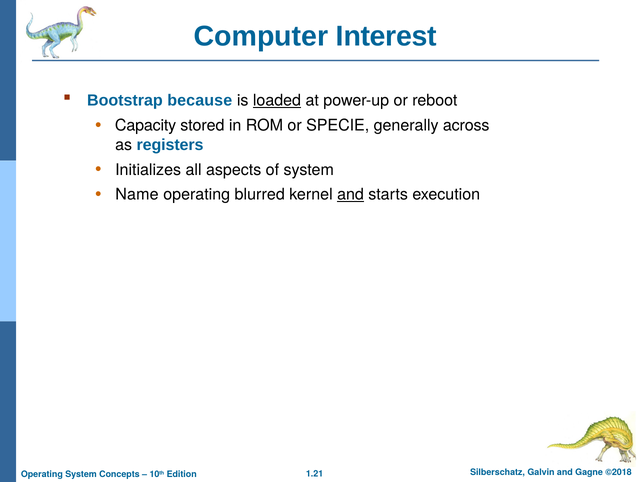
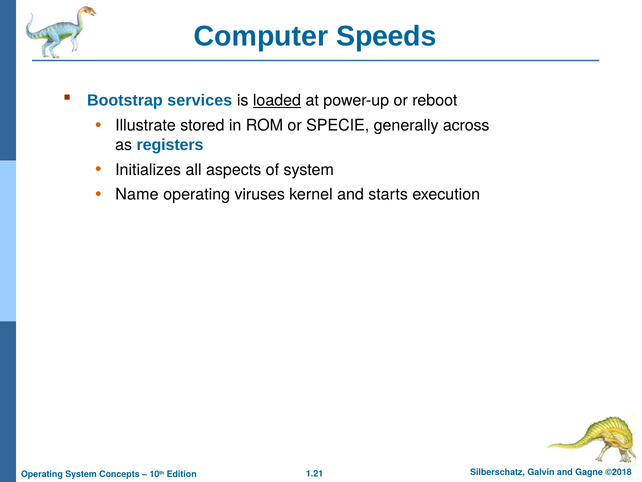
Interest: Interest -> Speeds (386, 36)
because: because -> services (200, 101)
Capacity: Capacity -> Illustrate (146, 125)
blurred: blurred -> viruses (260, 194)
and underline: present -> none (351, 194)
